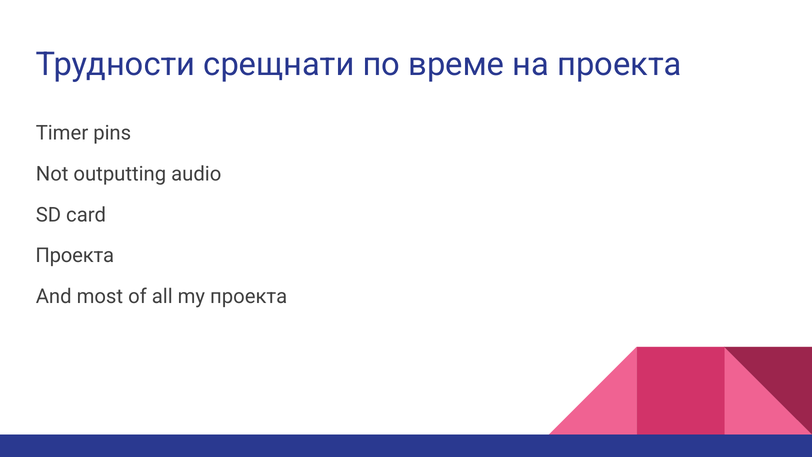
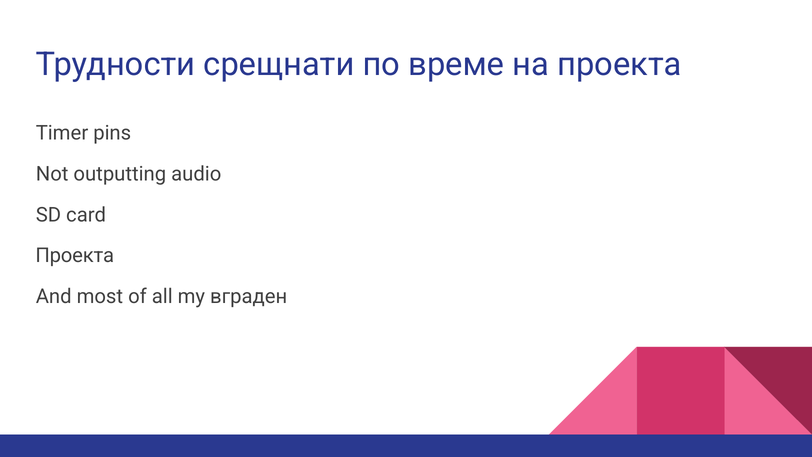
my проекта: проекта -> вграден (249, 297)
